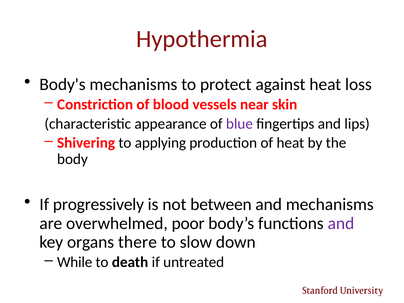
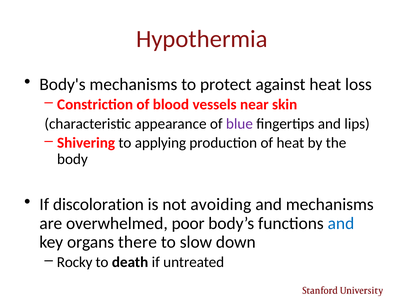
progressively: progressively -> discoloration (98, 205)
between: between -> avoiding (221, 205)
and colour: purple -> blue (341, 223)
While: While -> Rocky (75, 262)
